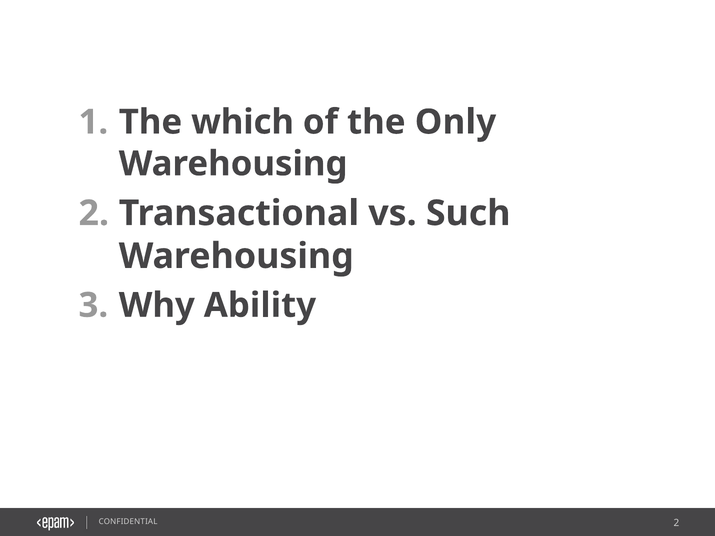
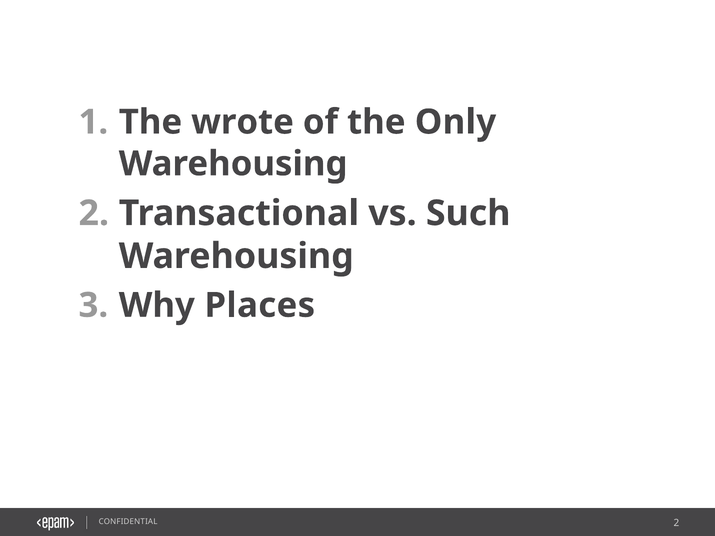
which: which -> wrote (243, 122)
Ability: Ability -> Places (260, 305)
